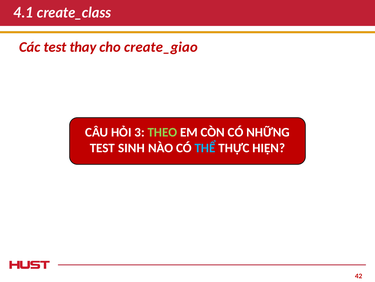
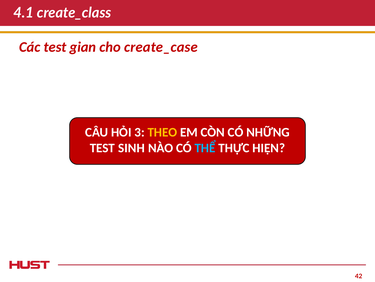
thay: thay -> gian (83, 47)
create_giao: create_giao -> create_case (161, 47)
THEO colour: light green -> yellow (162, 132)
